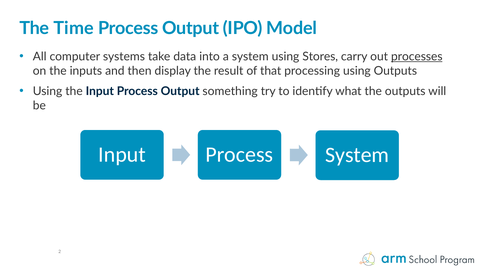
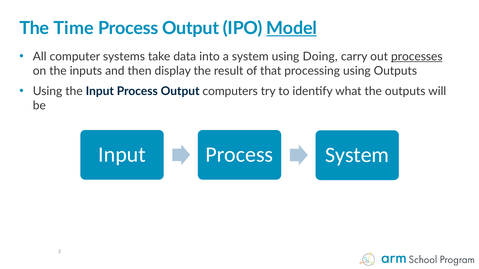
Model underline: none -> present (291, 28)
Stores: Stores -> Doing (320, 57)
something: something -> computers (230, 91)
